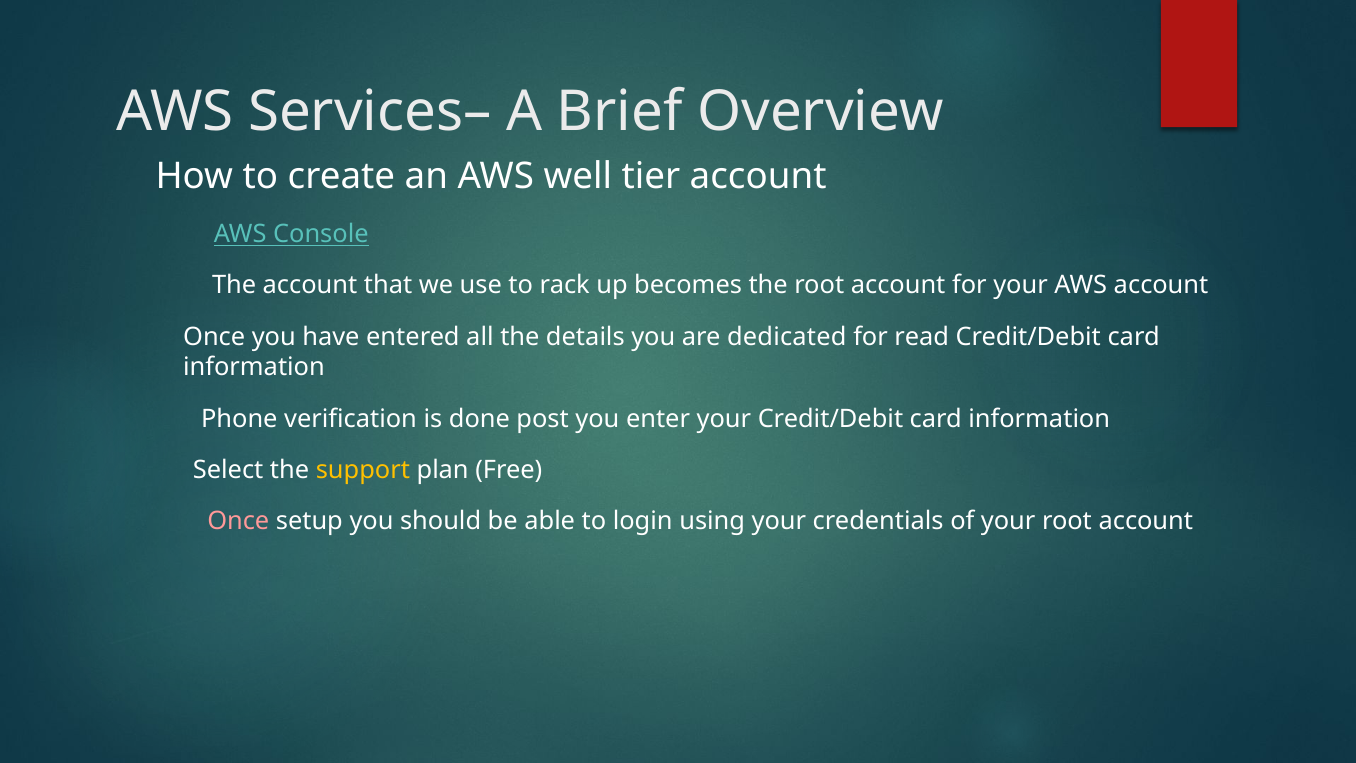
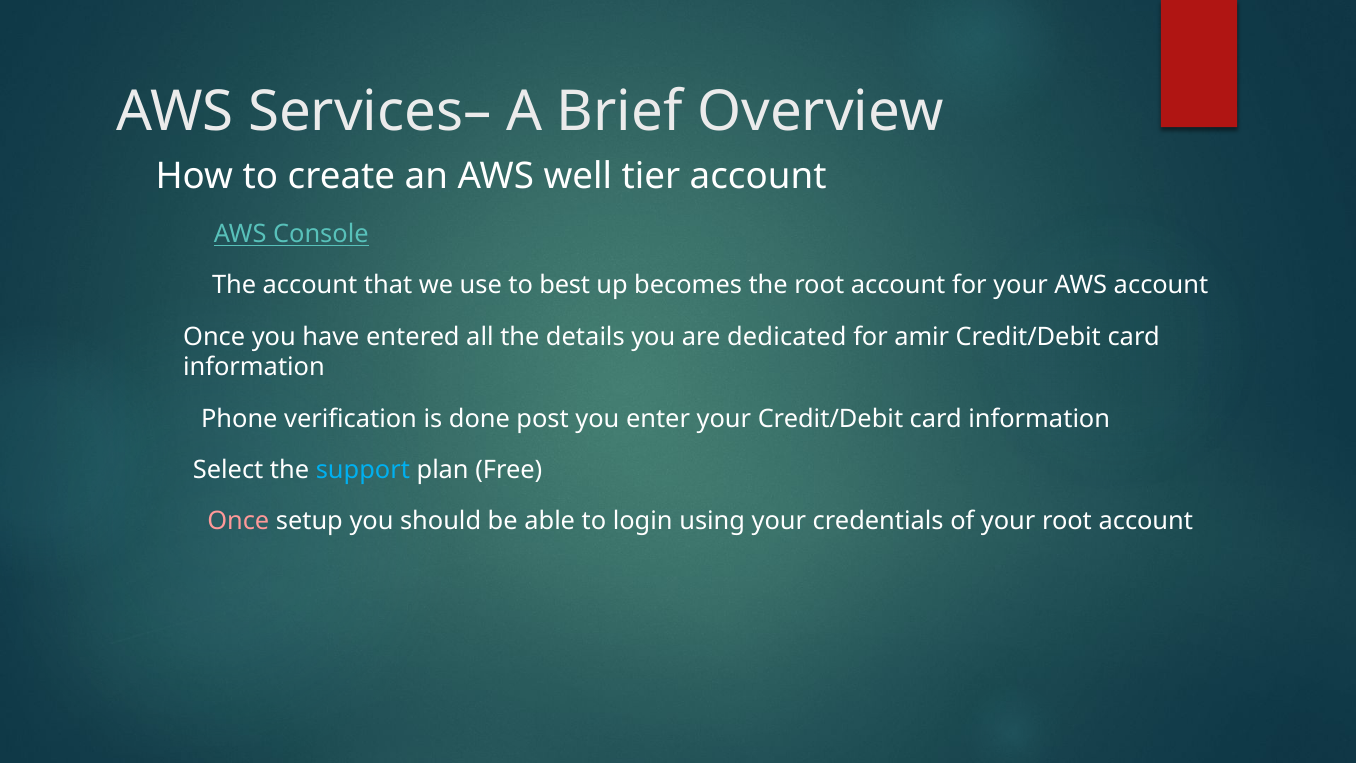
rack: rack -> best (565, 285)
read: read -> amir (922, 337)
support colour: yellow -> light blue (363, 470)
